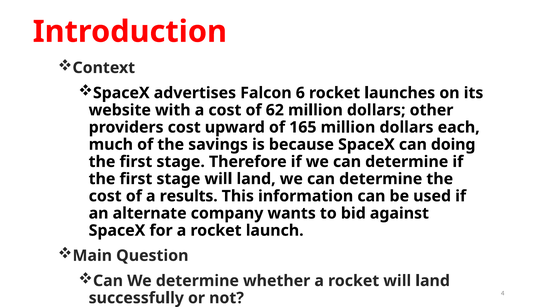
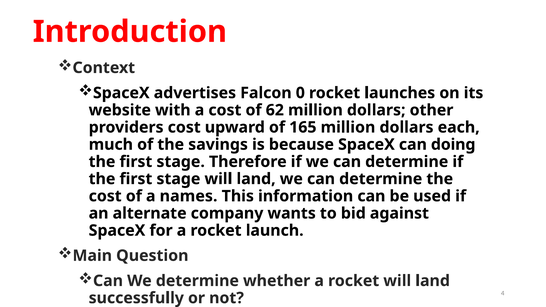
6: 6 -> 0 (300, 93)
results: results -> names (189, 196)
